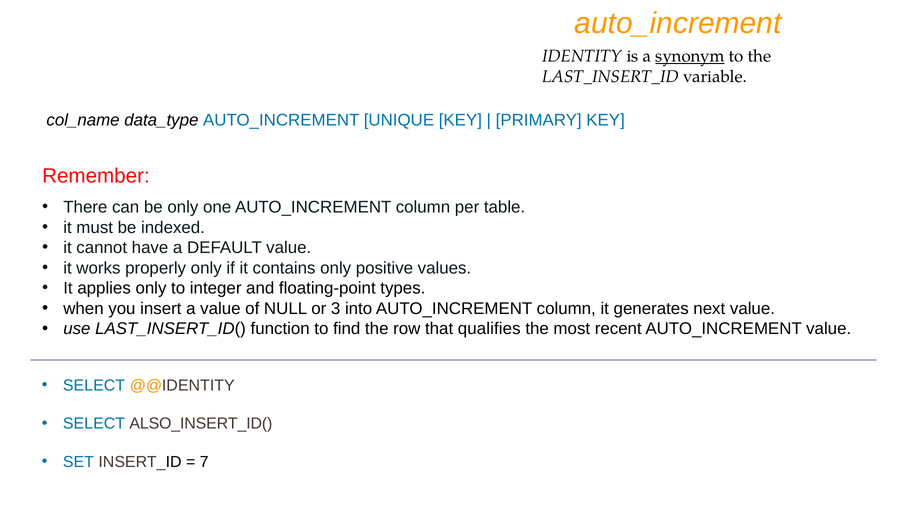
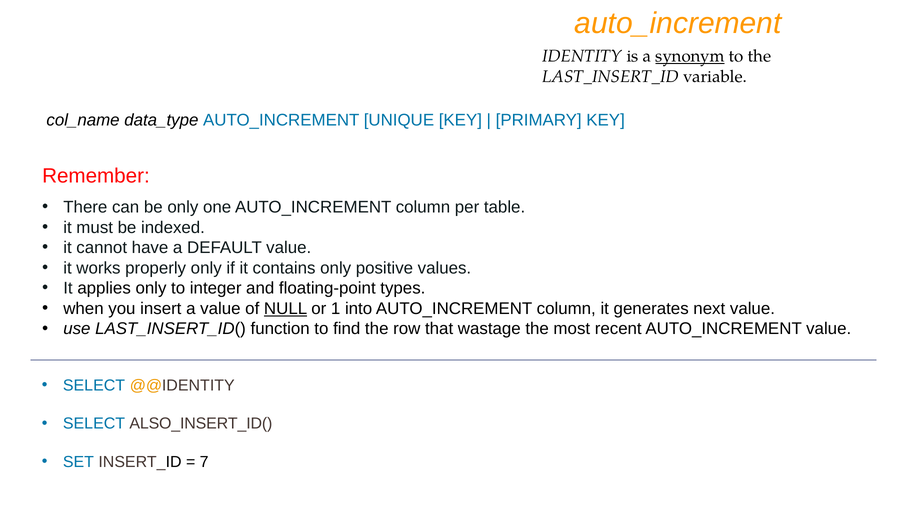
NULL underline: none -> present (286, 308)
3: 3 -> 1 (336, 308)
qualifies: qualifies -> wastage (489, 329)
